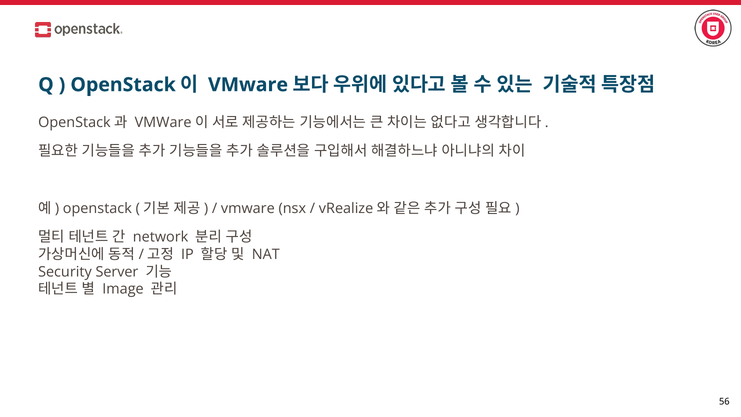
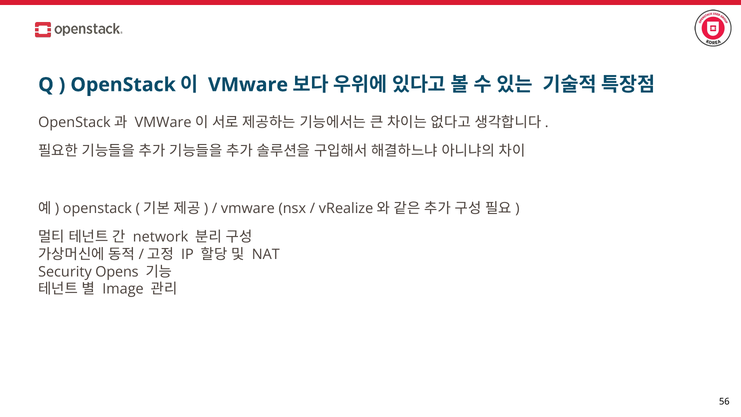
Server: Server -> Opens (117, 272)
